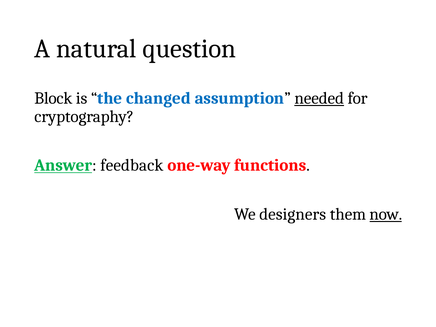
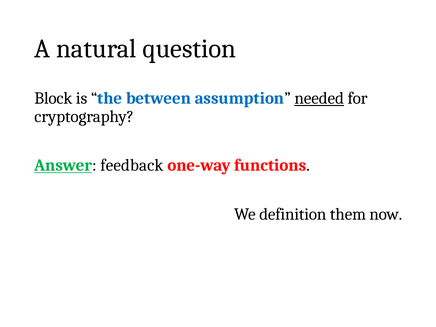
changed: changed -> between (159, 98)
designers: designers -> definition (293, 214)
now underline: present -> none (386, 214)
